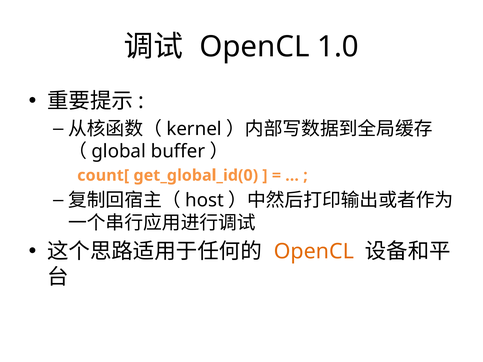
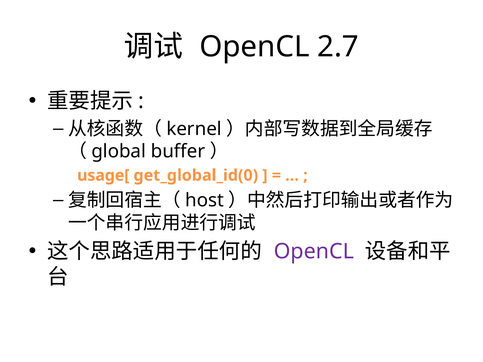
1.0: 1.0 -> 2.7 (338, 47)
count[: count[ -> usage[ (103, 176)
OpenCL colour: orange -> purple (314, 252)
